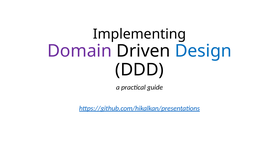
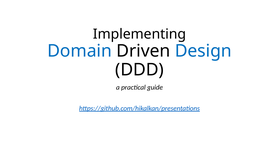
Domain colour: purple -> blue (80, 51)
